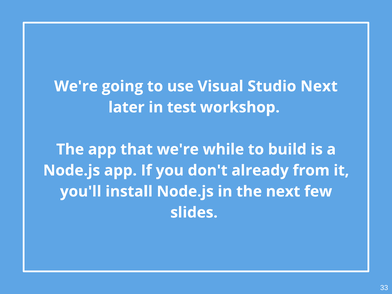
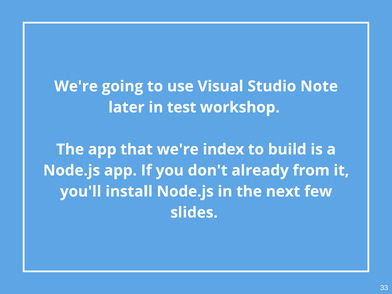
Studio Next: Next -> Note (319, 86)
while: while -> index (223, 149)
